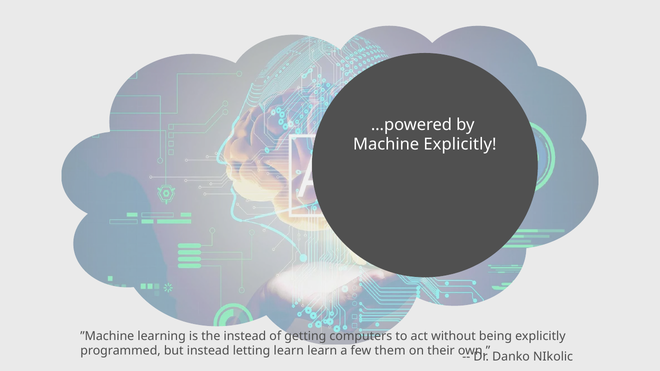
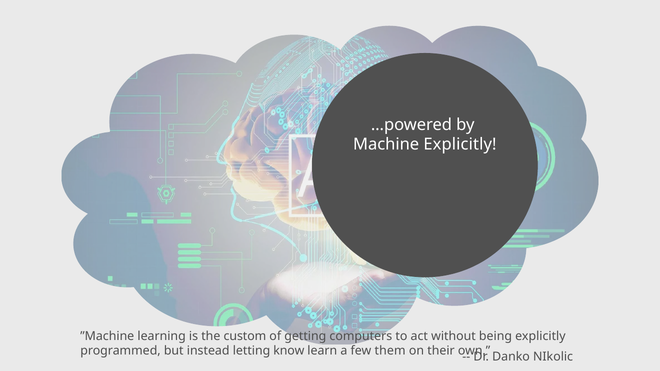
the instead: instead -> custom (245, 336)
letting learn: learn -> know (289, 351)
